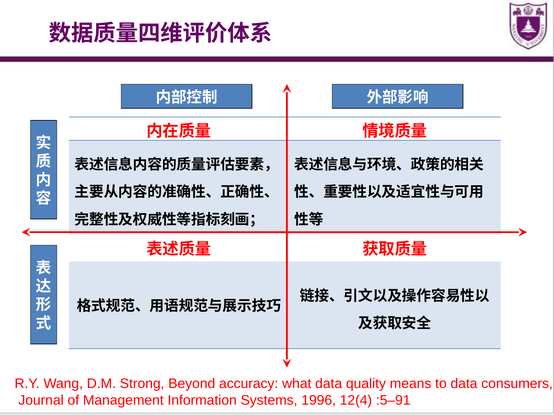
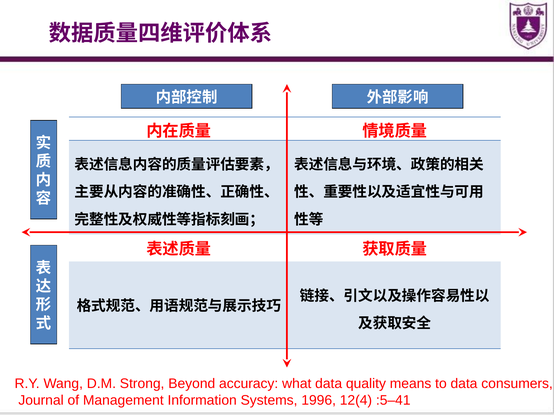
:5–91: :5–91 -> :5–41 (393, 401)
